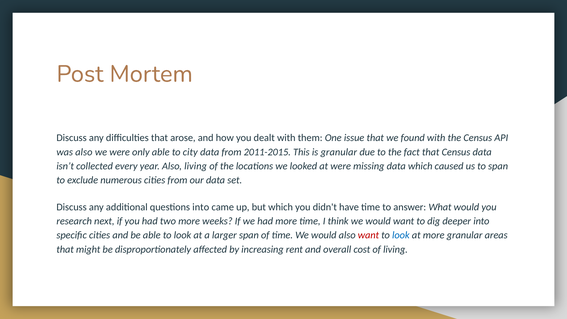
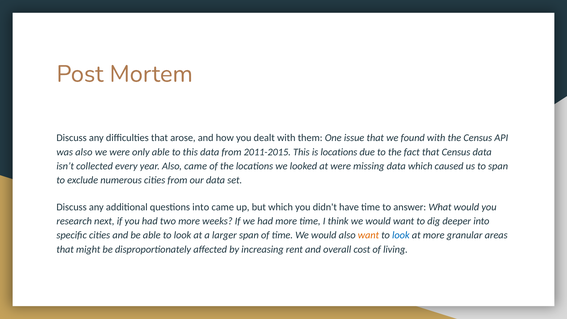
to city: city -> this (190, 152)
is granular: granular -> locations (339, 152)
Also living: living -> came (196, 166)
want colour: red -> orange (368, 235)
